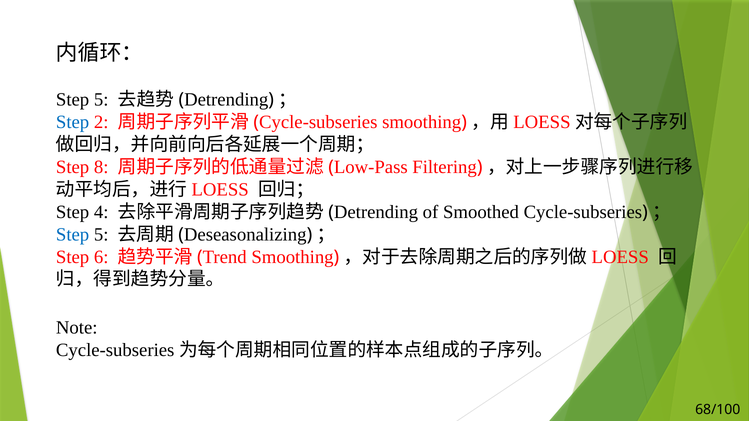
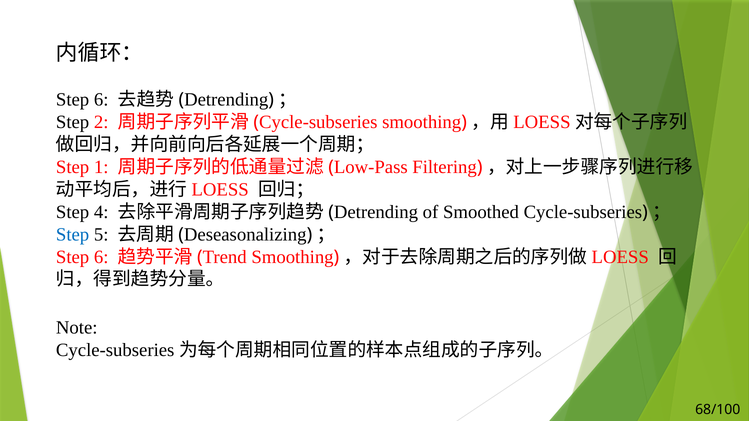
5: 5 -> 6 (101, 100)
Step colour: blue -> black (73, 122)
8: 8 -> 1 (101, 167)
